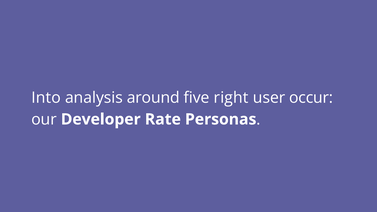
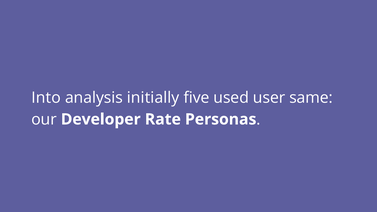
around: around -> initially (153, 98)
right: right -> used (231, 98)
occur: occur -> same (311, 98)
